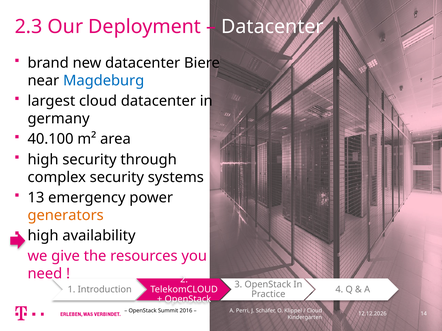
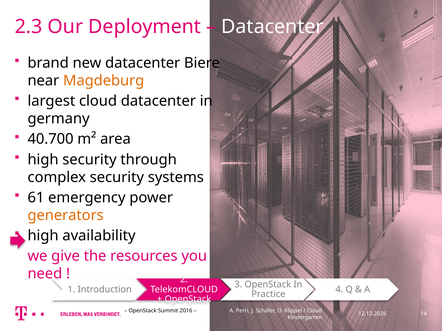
Magdeburg colour: blue -> orange (104, 81)
40.100: 40.100 -> 40.700 (51, 139)
13: 13 -> 61 (36, 198)
